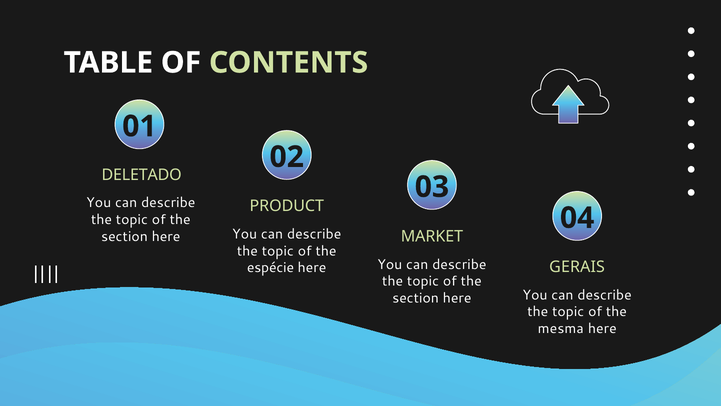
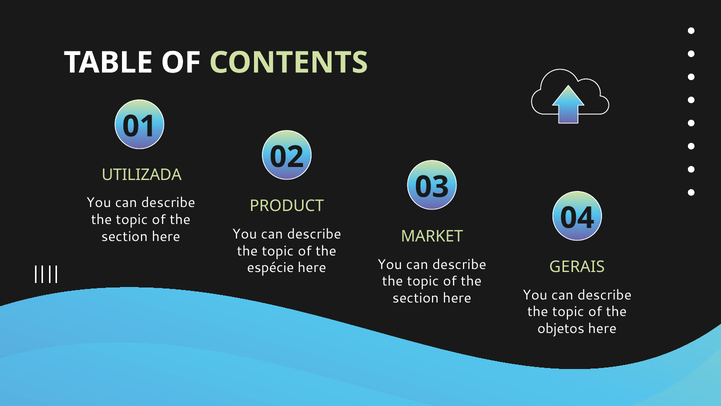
DELETADO: DELETADO -> UTILIZADA (142, 175)
mesma: mesma -> objetos (561, 328)
